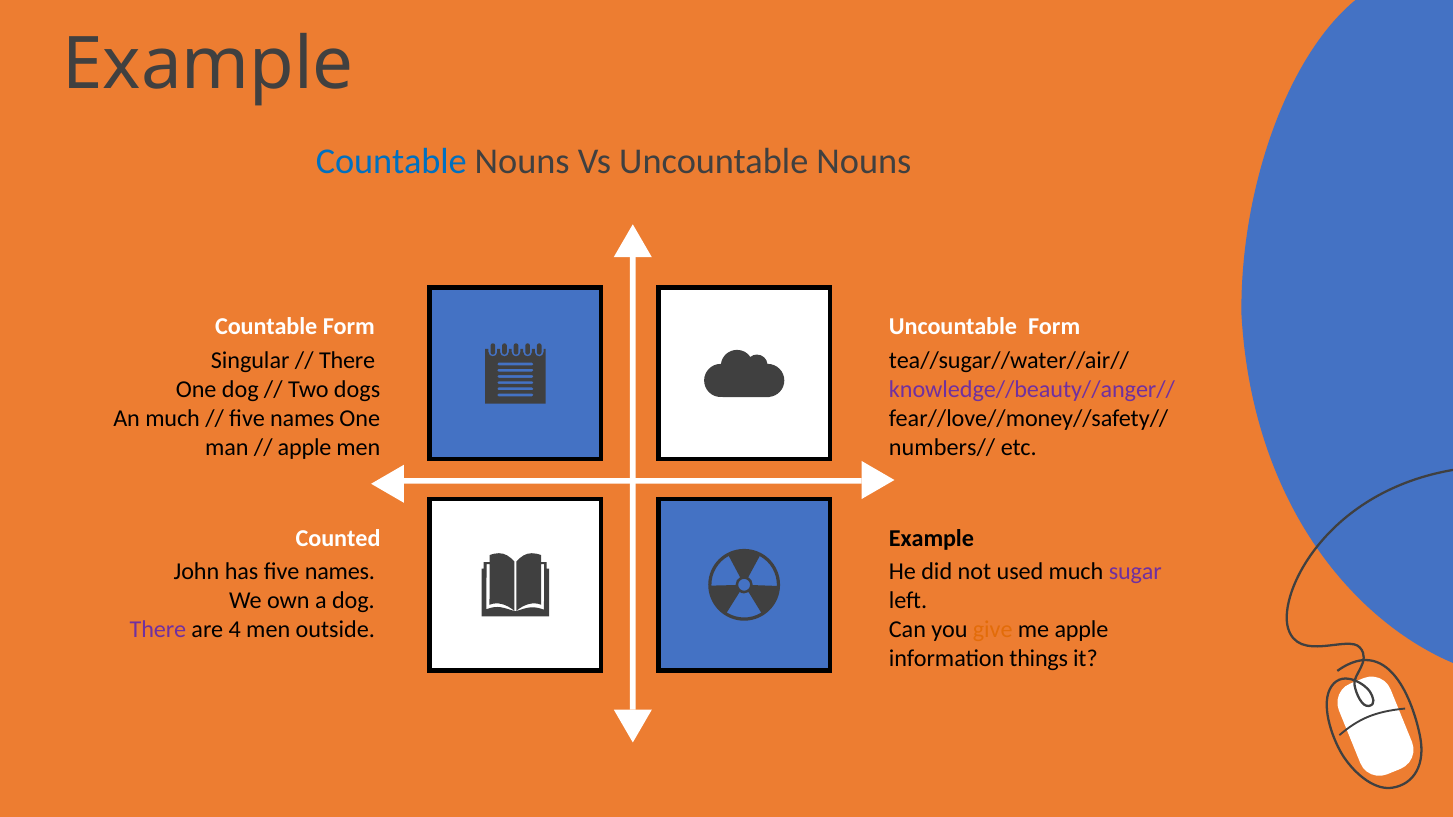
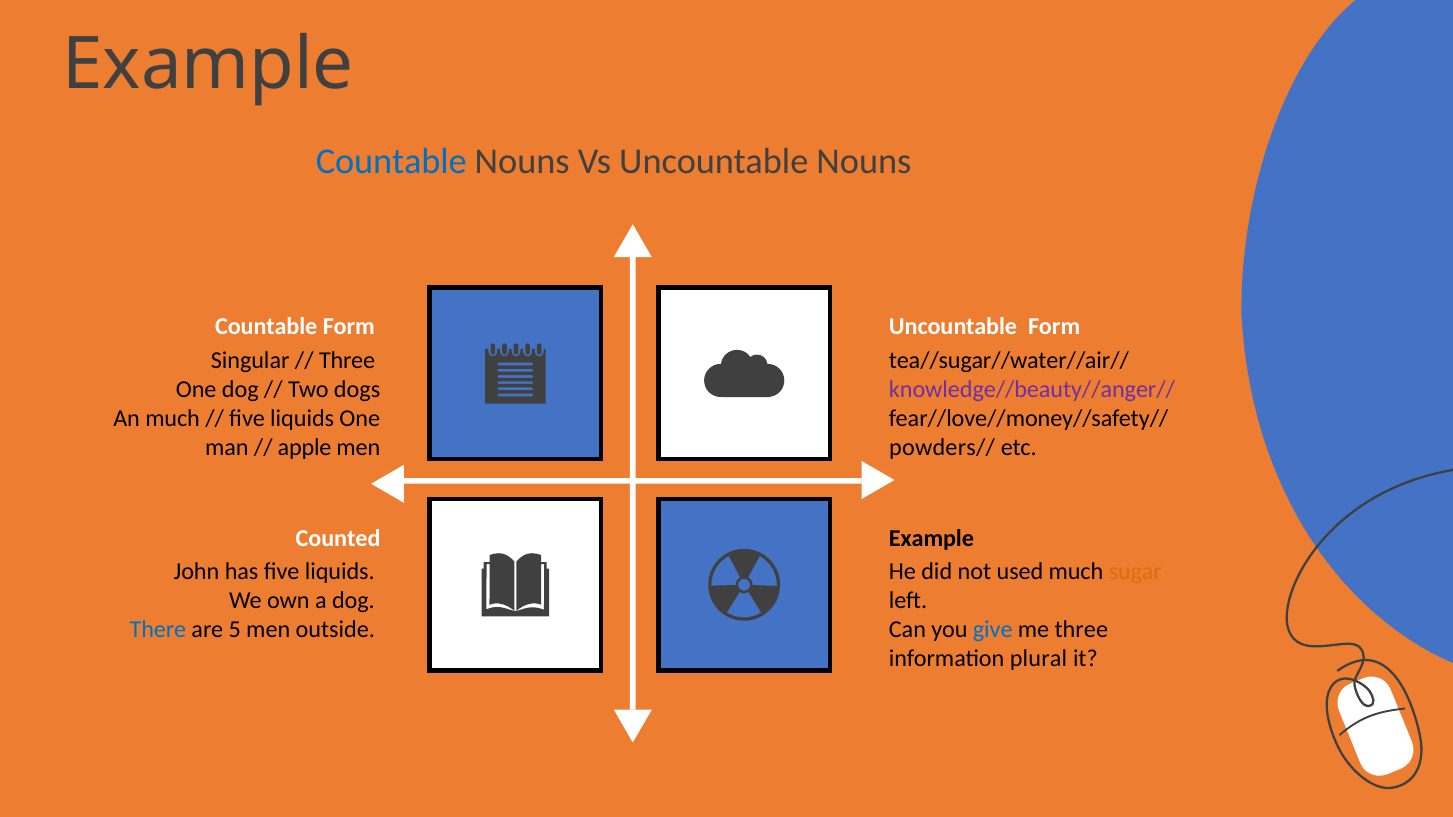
There: There -> Three (347, 361)
names: names -> liquids (302, 419)
numbers//: numbers// -> powders// (942, 448)
sugar colour: purple -> orange (1135, 572)
has five names: names -> liquids (340, 572)
give colour: orange -> blue (993, 630)
me apple: apple -> three (1081, 630)
There colour: purple -> blue (158, 630)
4: 4 -> 5 (235, 630)
things: things -> plural (1039, 659)
